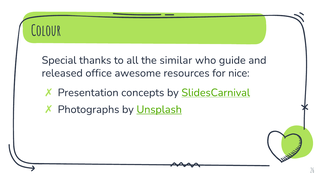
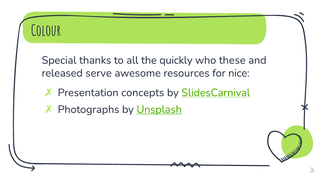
similar: similar -> quickly (176, 60)
guide: guide -> these (232, 60)
office: office -> serve (99, 73)
